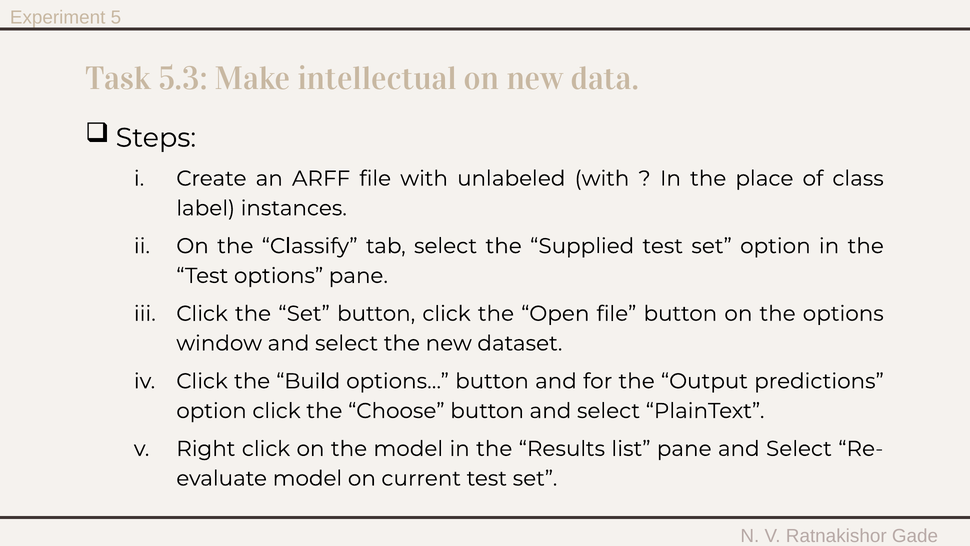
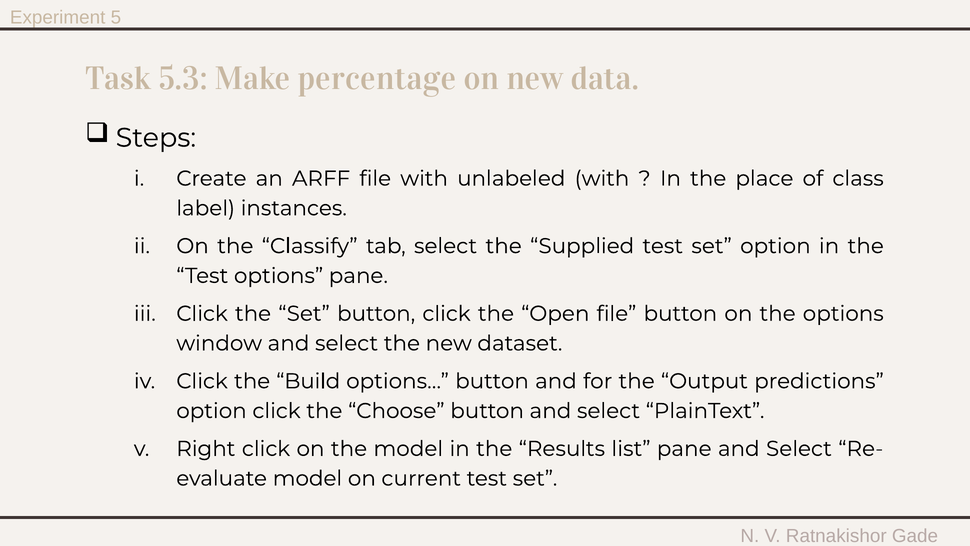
intellectual: intellectual -> percentage (377, 79)
